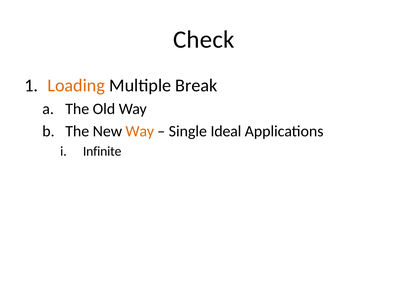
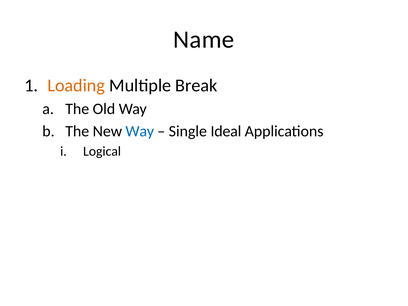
Check: Check -> Name (204, 39)
Way colour: orange -> blue (140, 131)
Infinite: Infinite -> Logical (102, 151)
